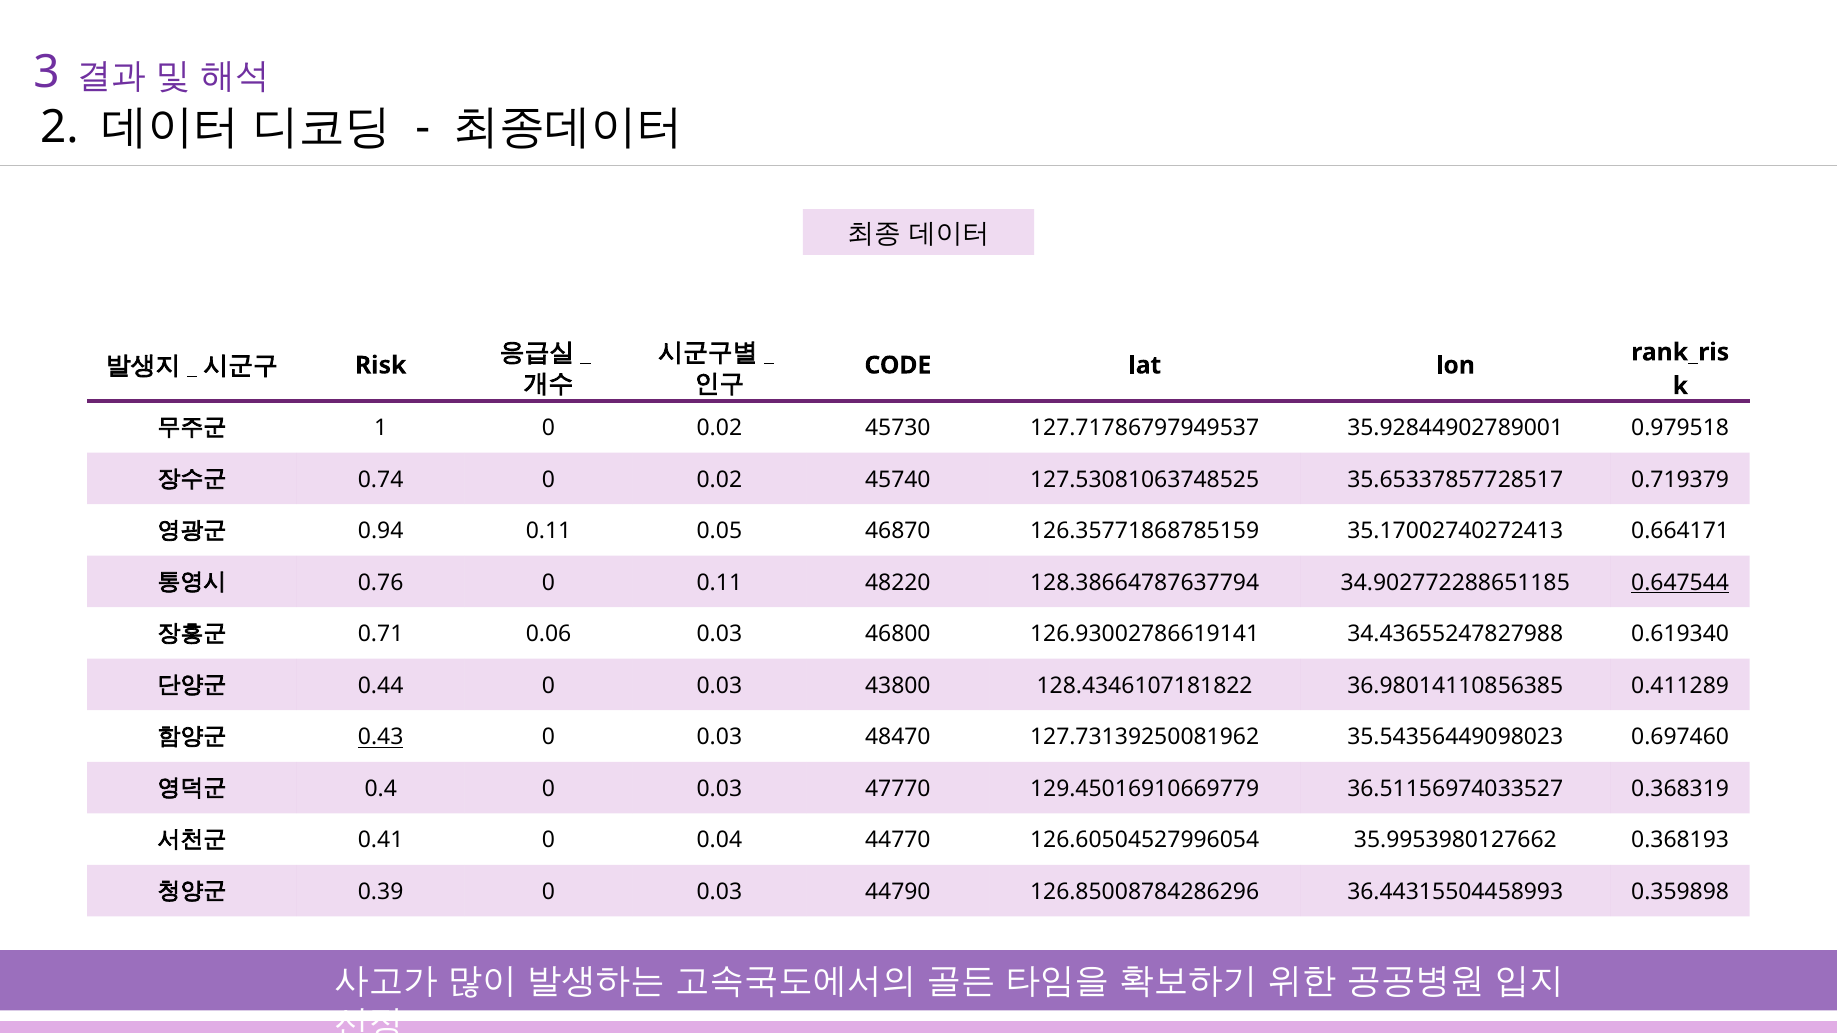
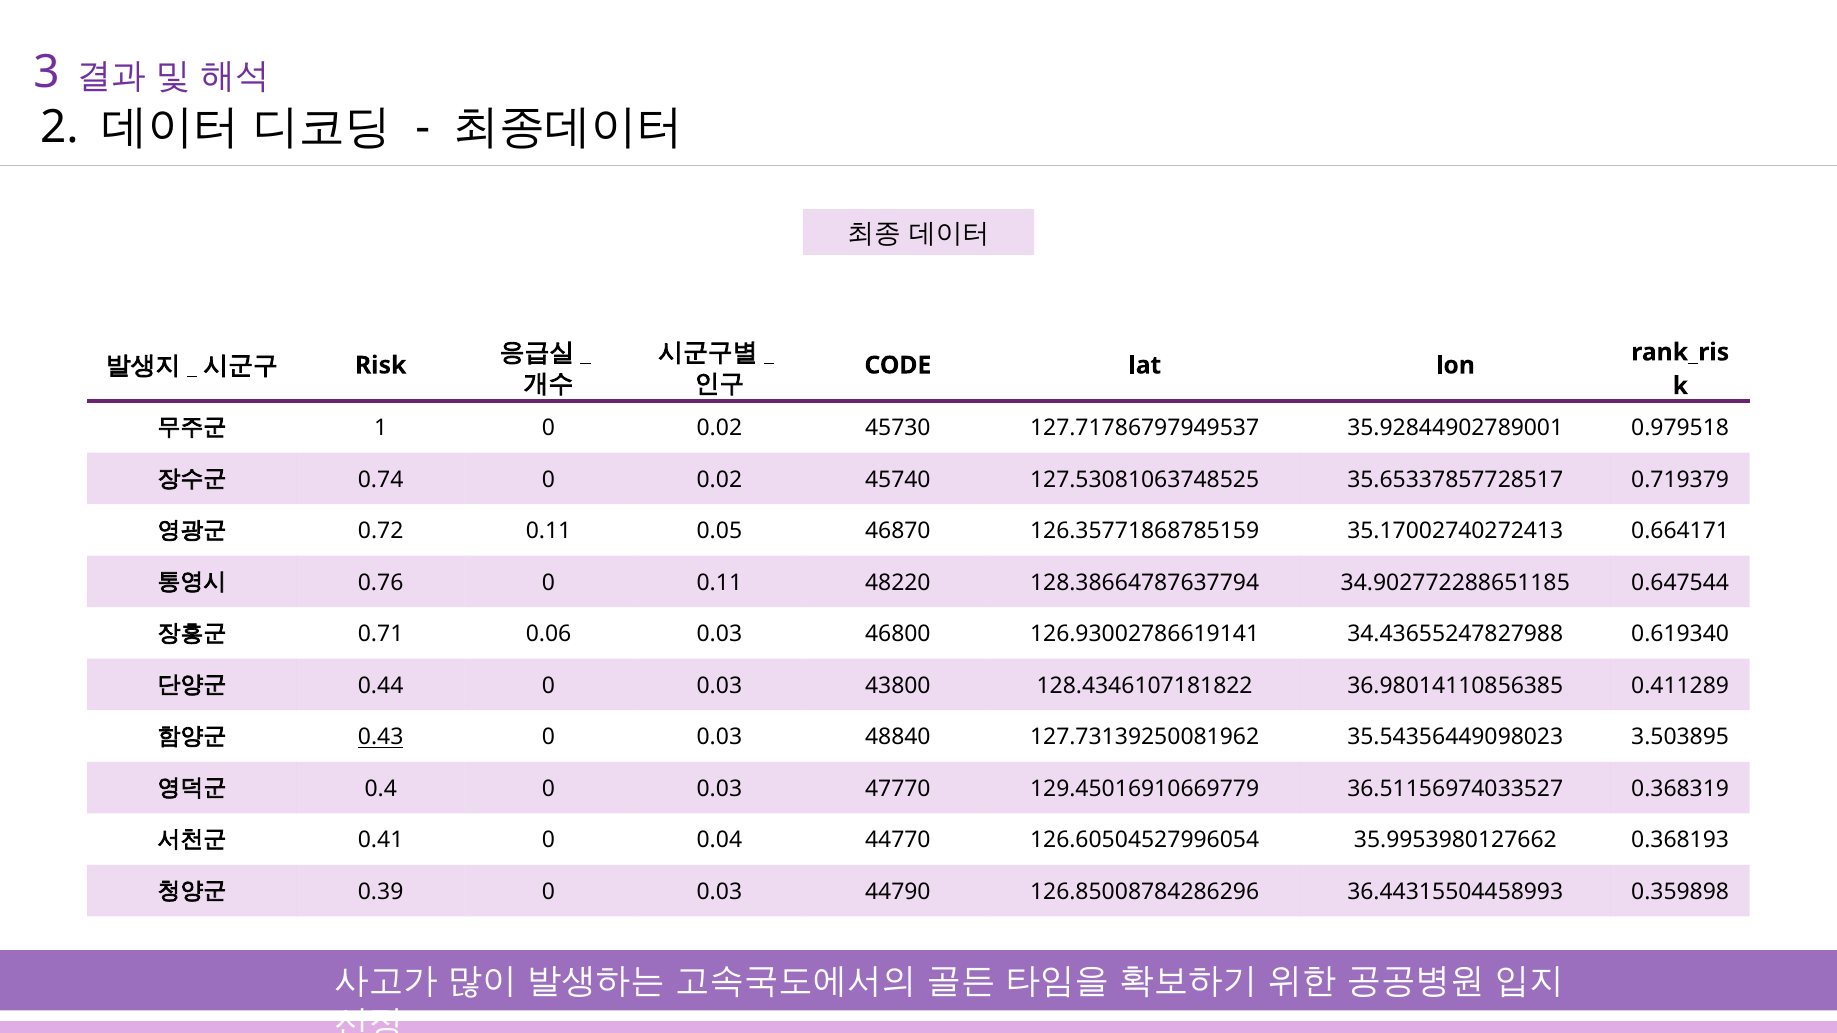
0.94: 0.94 -> 0.72 (381, 531)
0.647544 underline: present -> none (1680, 583)
48470: 48470 -> 48840 (898, 738)
0.697460: 0.697460 -> 3.503895 (1680, 738)
